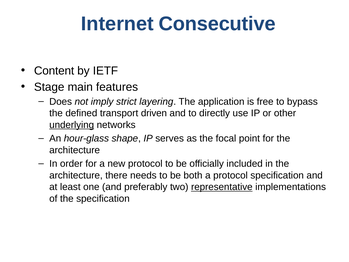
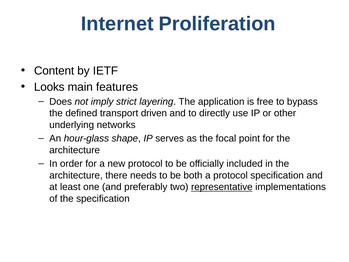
Consecutive: Consecutive -> Proliferation (217, 24)
Stage: Stage -> Looks (49, 87)
underlying underline: present -> none (72, 125)
